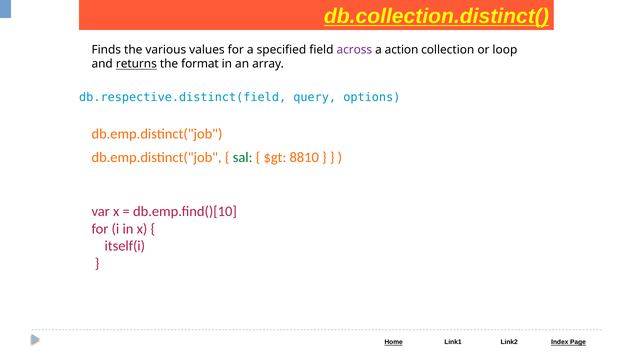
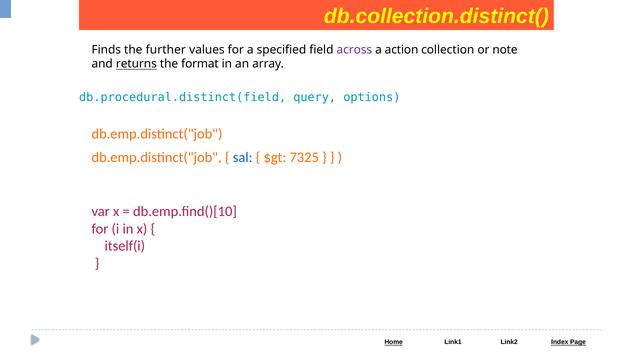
db.collection.distinct( underline: present -> none (436, 16)
various: various -> further (166, 50)
loop: loop -> note (505, 50)
db.respective.distinct(field: db.respective.distinct(field -> db.procedural.distinct(field (183, 97)
sal colour: green -> blue (243, 158)
8810: 8810 -> 7325 (304, 158)
